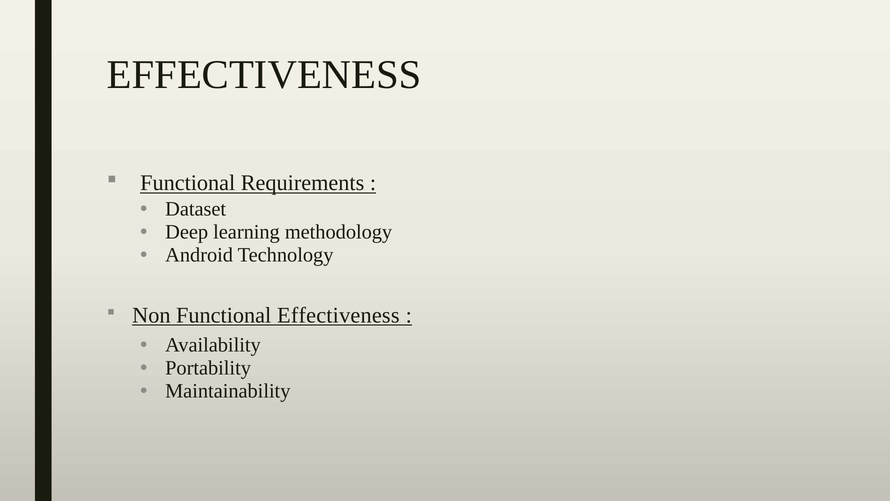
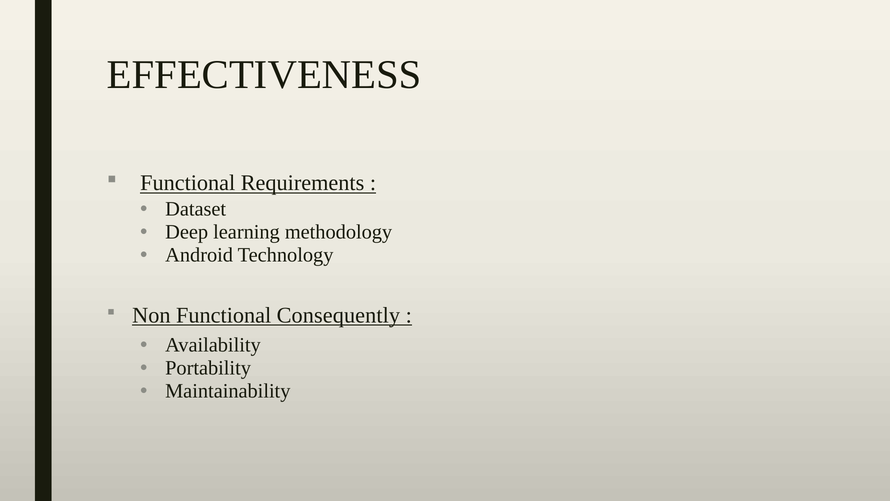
Functional Effectiveness: Effectiveness -> Consequently (338, 315)
